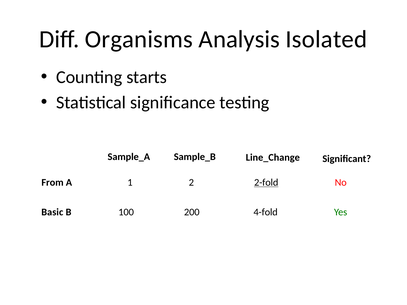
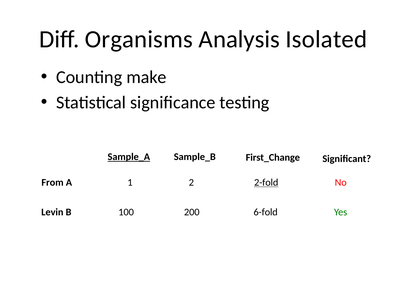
starts: starts -> make (146, 77)
Sample_A underline: none -> present (129, 157)
Line_Change: Line_Change -> First_Change (273, 158)
Basic: Basic -> Levin (52, 212)
4-fold: 4-fold -> 6-fold (266, 212)
